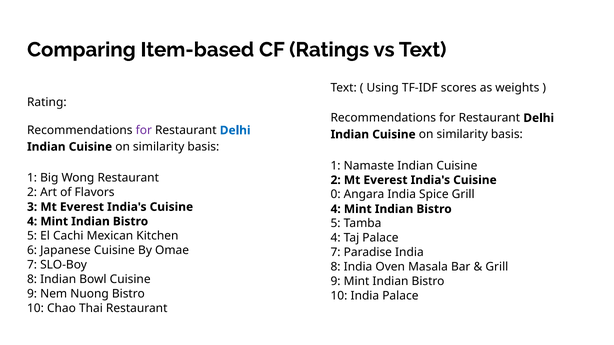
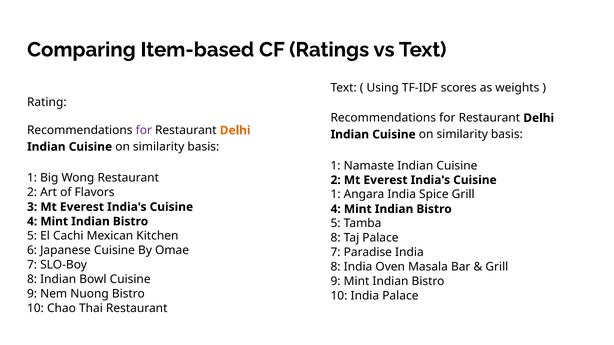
Delhi colour: blue -> orange (235, 130)
0: 0 -> 1 (336, 195)
4: 4 -> 8 (336, 238)
